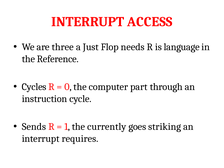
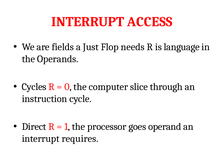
three: three -> fields (63, 47)
Reference: Reference -> Operands (58, 59)
part: part -> slice (139, 87)
Sends: Sends -> Direct (34, 127)
currently: currently -> processor (107, 127)
striking: striking -> operand (165, 127)
